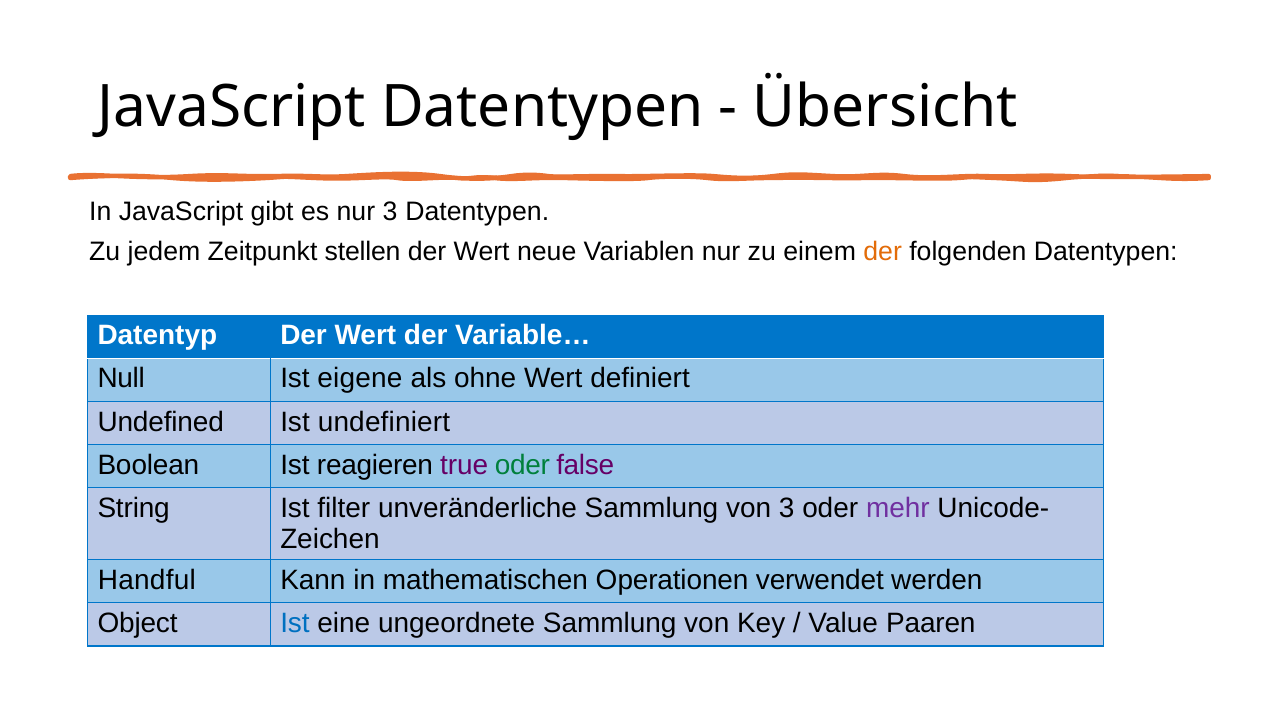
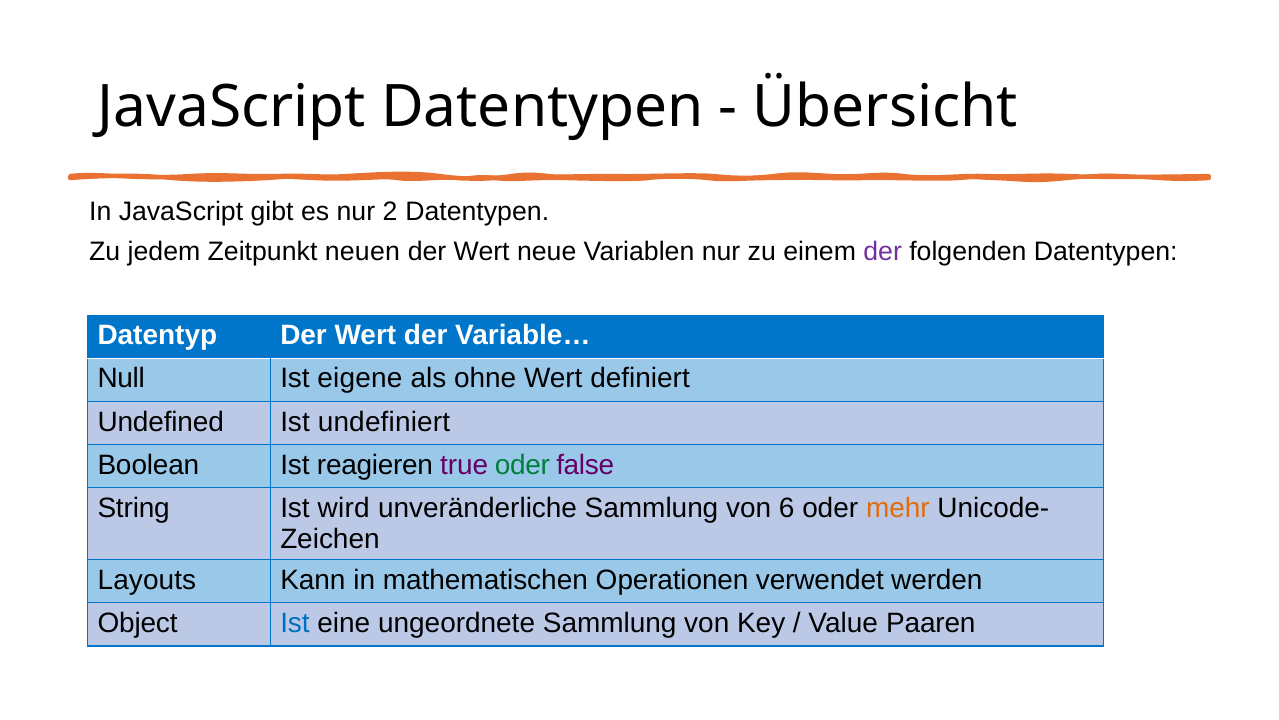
nur 3: 3 -> 2 (390, 212)
stellen: stellen -> neuen (362, 252)
der colour: orange -> purple (883, 252)
filter: filter -> wird (344, 508)
von 3: 3 -> 6 (787, 508)
mehr colour: purple -> orange (898, 508)
Handful: Handful -> Layouts (147, 580)
